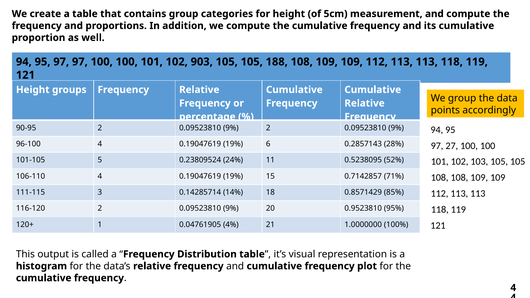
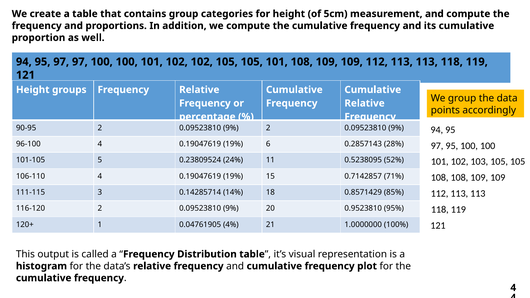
102 903: 903 -> 102 (202, 62)
105 188: 188 -> 101 (277, 62)
97 27: 27 -> 95 (452, 146)
